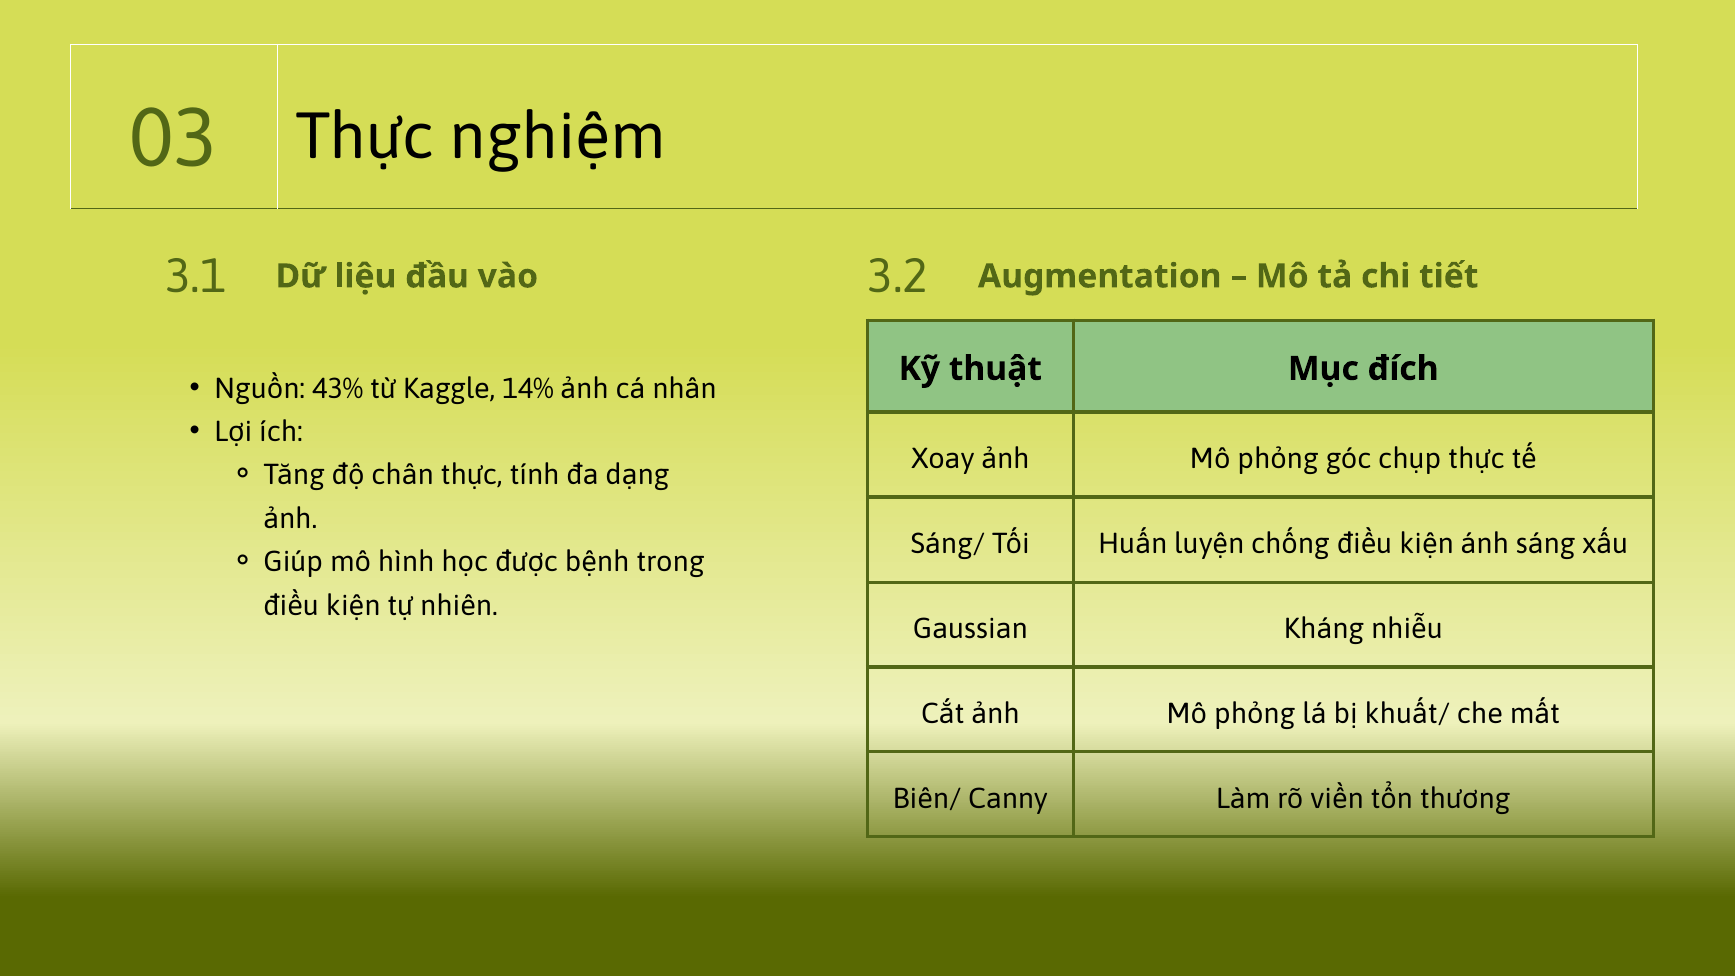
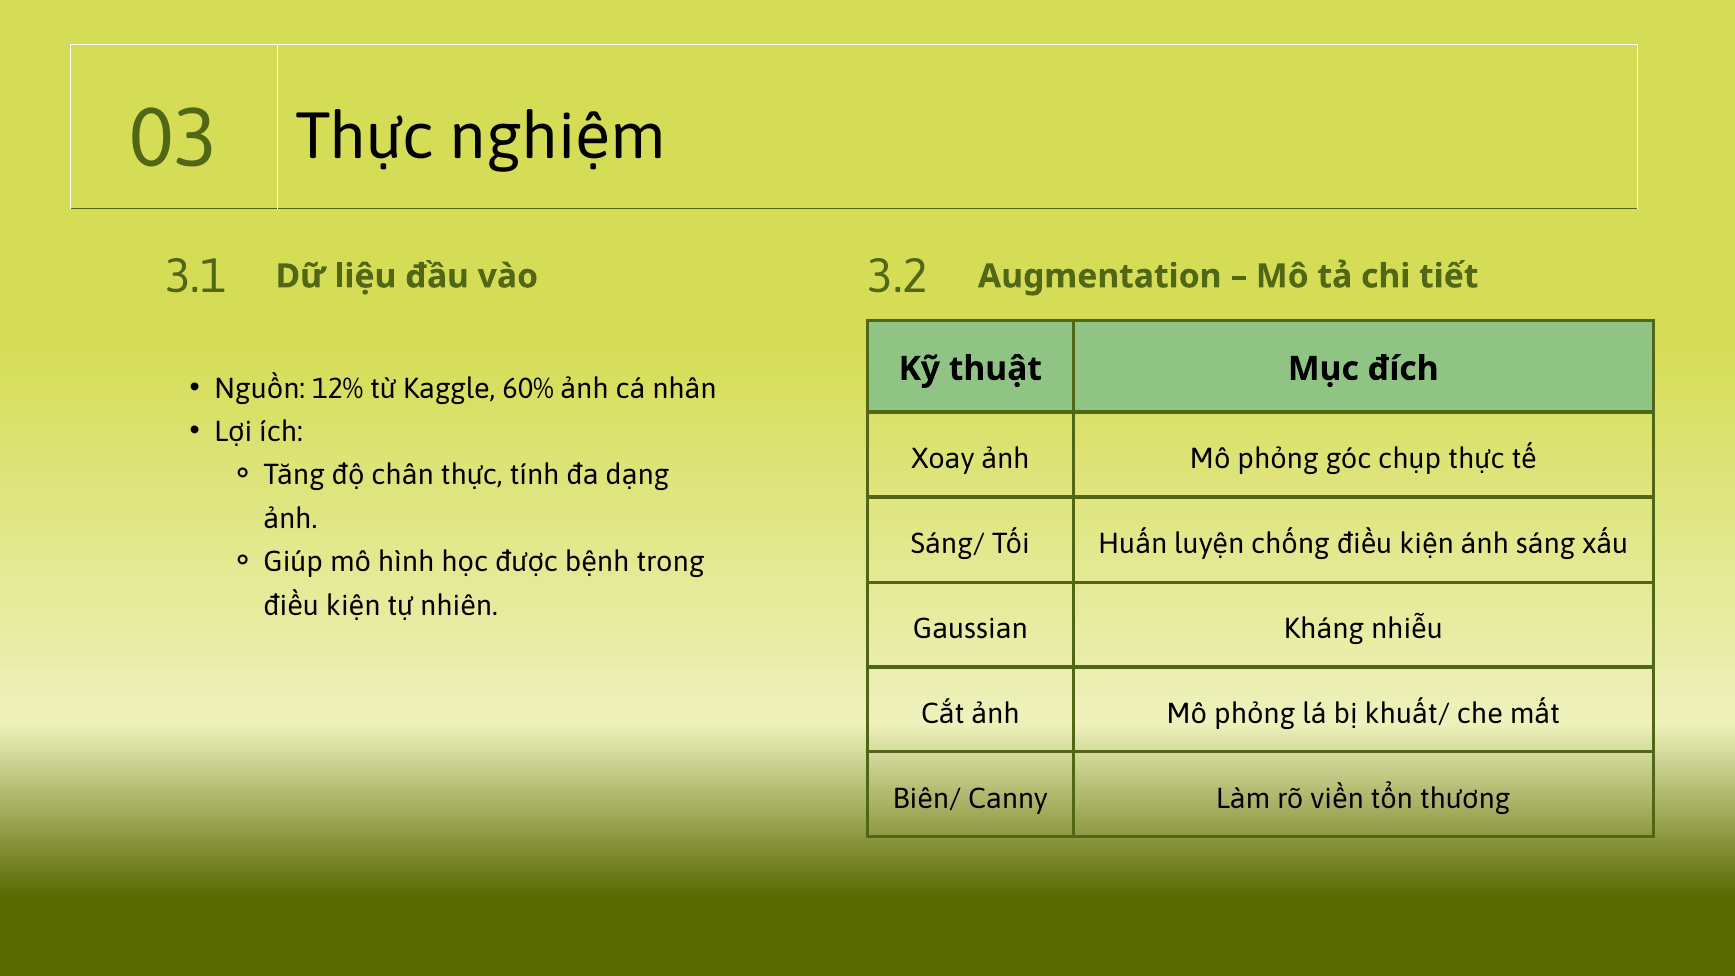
43%: 43% -> 12% (338, 389)
14%: 14% -> 60% (528, 389)
